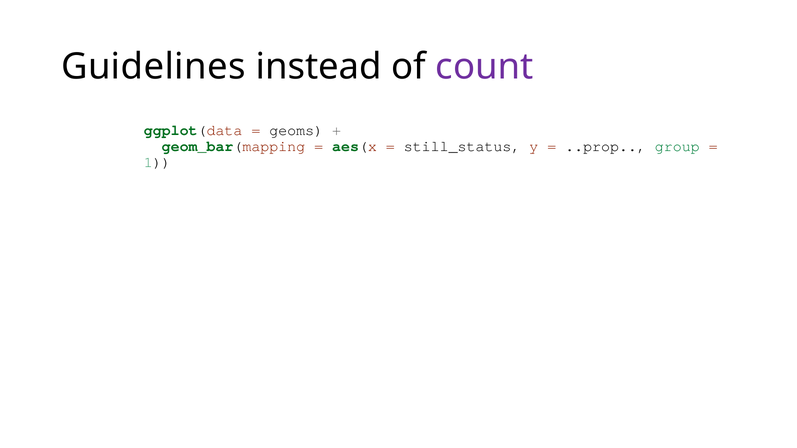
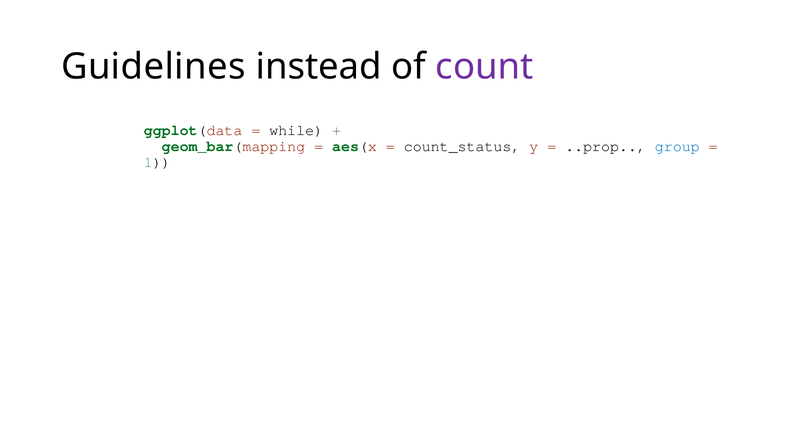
geoms: geoms -> while (296, 130)
still_status: still_status -> count_status (462, 146)
group colour: green -> blue (677, 146)
